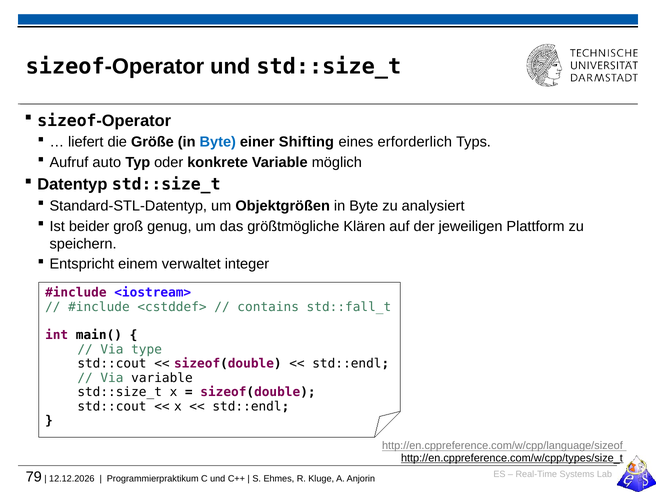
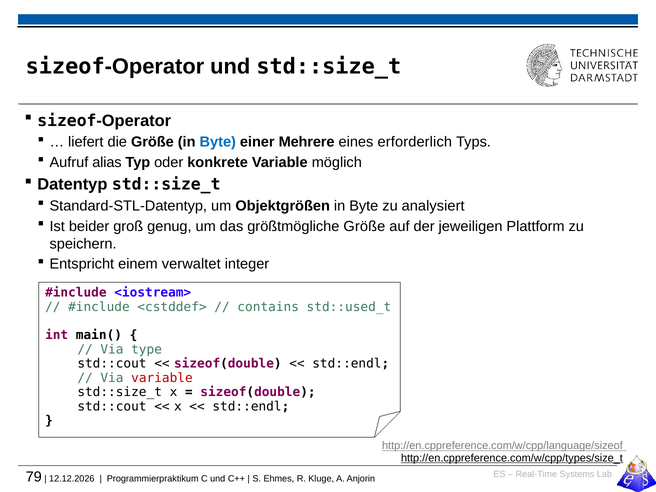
Shifting: Shifting -> Mehrere (307, 142)
auto: auto -> alias (107, 163)
größtmögliche Klären: Klären -> Größe (364, 226)
std::fall_t: std::fall_t -> std::used_t (349, 307)
variable colour: black -> red (162, 378)
